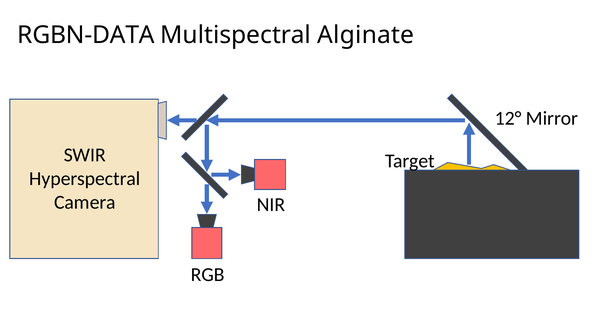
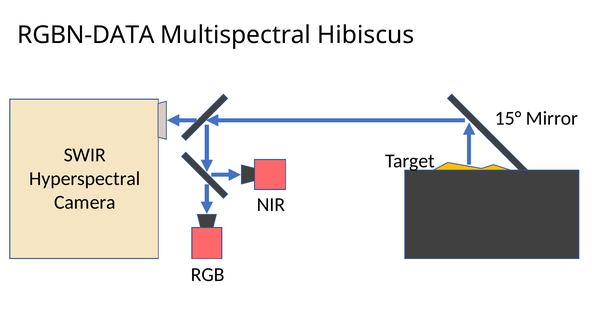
Alginate: Alginate -> Hibiscus (366, 35)
12°: 12° -> 15° (508, 118)
